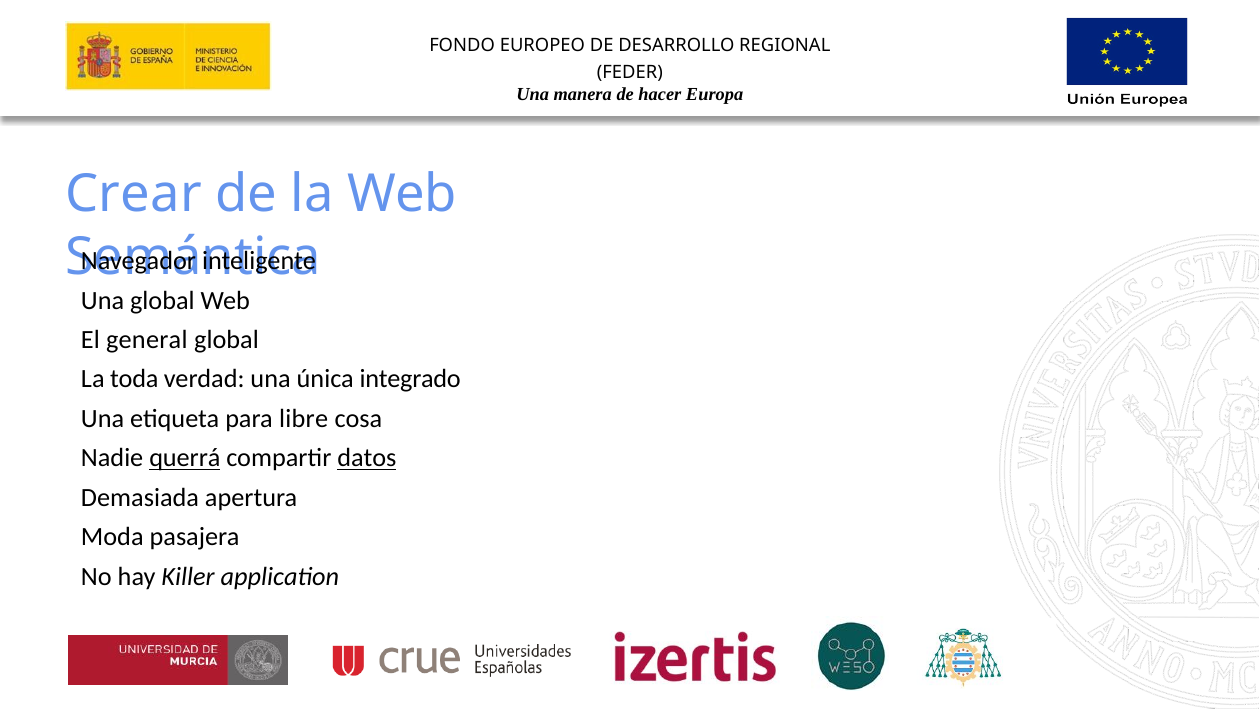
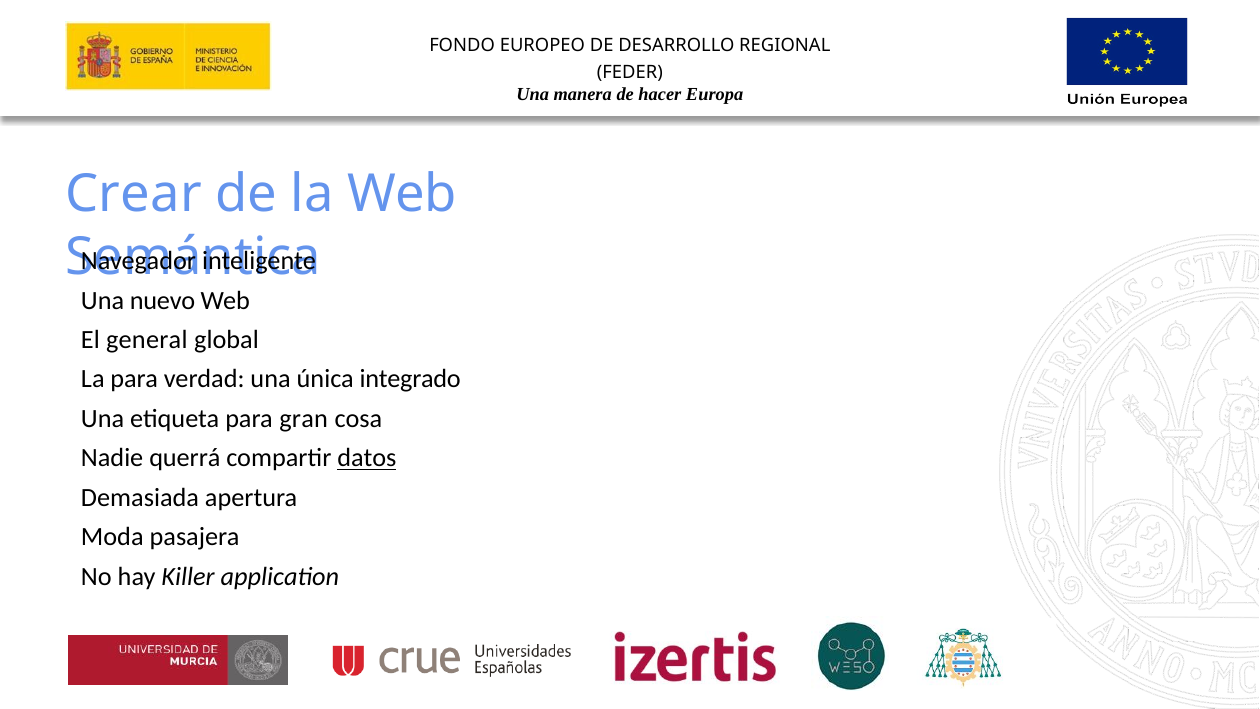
Una global: global -> nuevo (163, 300)
La toda: toda -> para (134, 379)
libre: libre -> gran (304, 419)
querrá underline: present -> none (185, 458)
